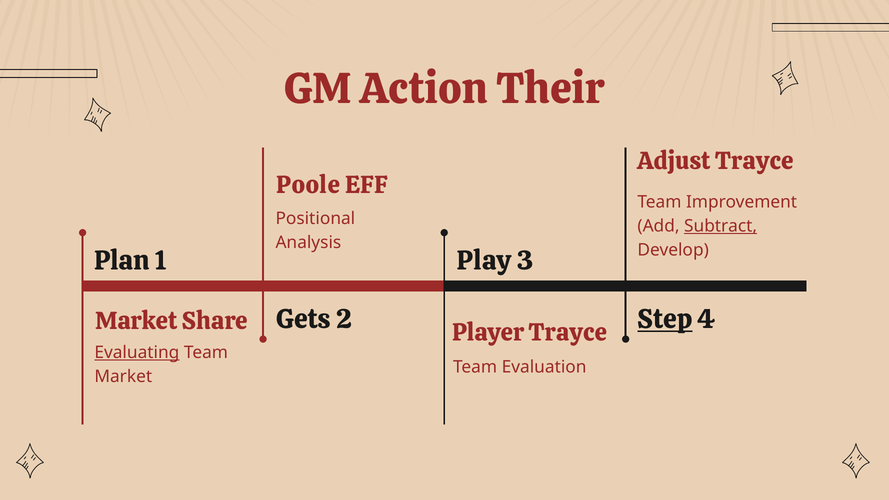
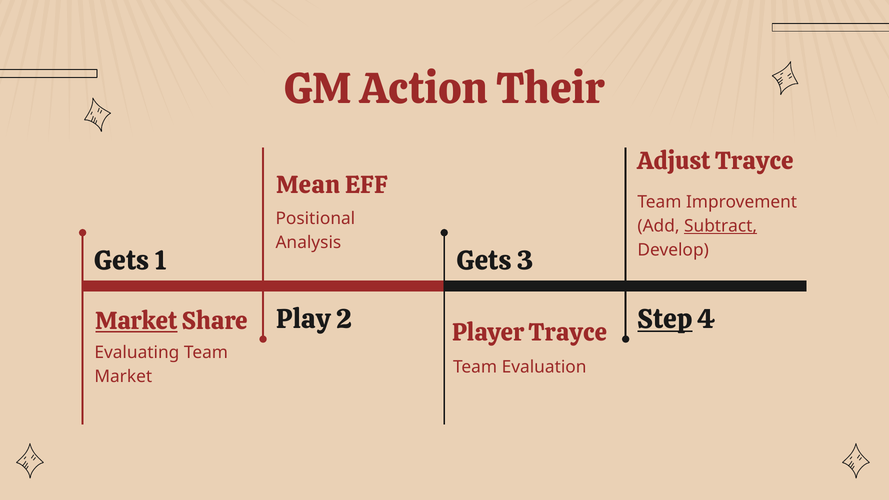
Poole: Poole -> Mean (308, 185)
Plan: Plan -> Gets (122, 261)
Play: Play -> Gets (484, 261)
Gets: Gets -> Play (303, 320)
Market underline: none -> present (136, 321)
Evaluating underline: present -> none (137, 353)
